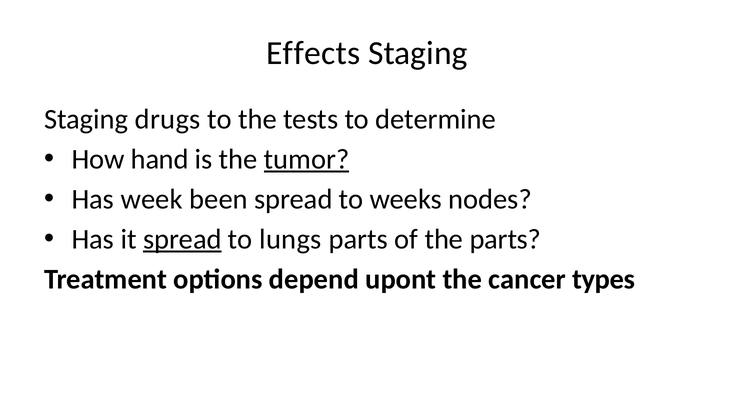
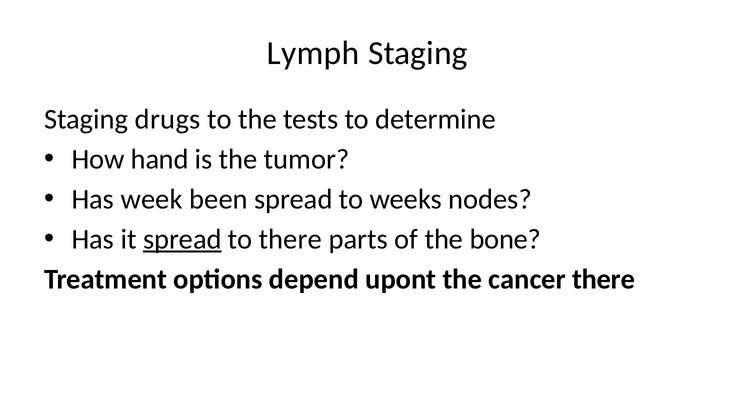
Effects: Effects -> Lymph (313, 53)
tumor underline: present -> none (307, 159)
to lungs: lungs -> there (290, 239)
the parts: parts -> bone (505, 239)
cancer types: types -> there (604, 279)
